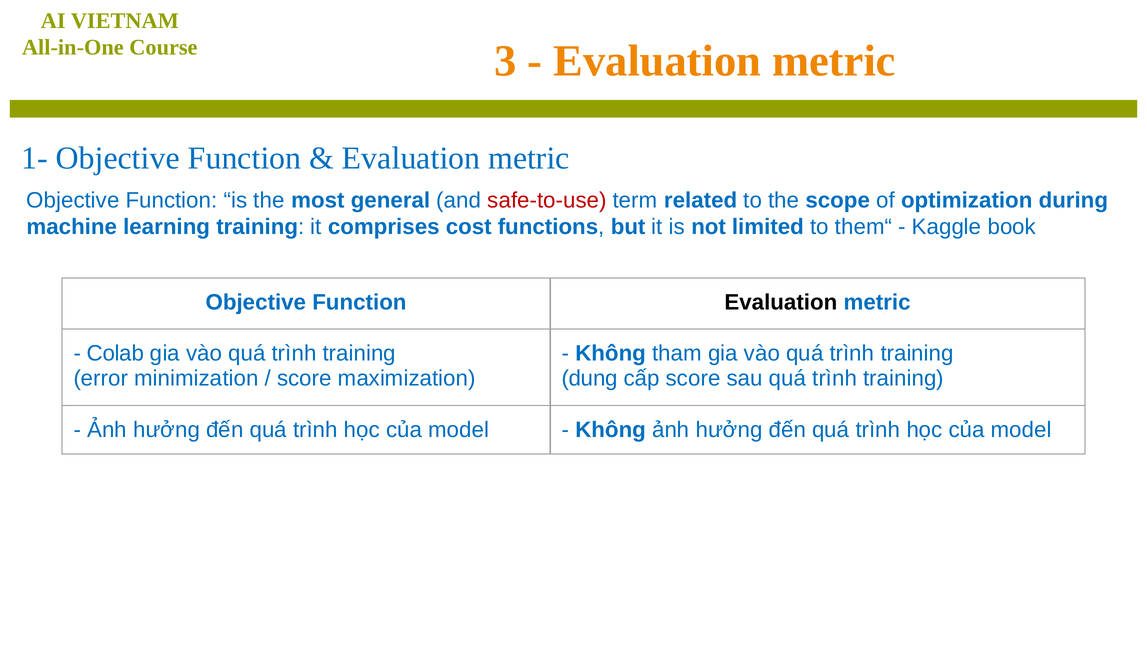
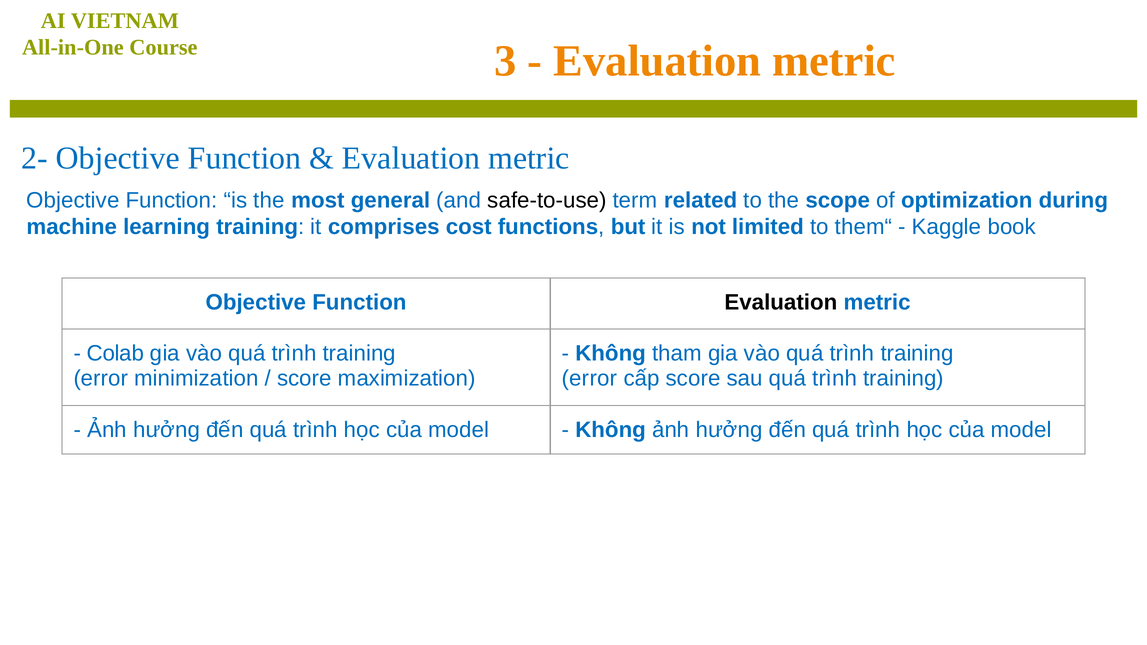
1-: 1- -> 2- (35, 158)
safe-to-use colour: red -> black (547, 200)
dung: dung -> error (589, 379)
